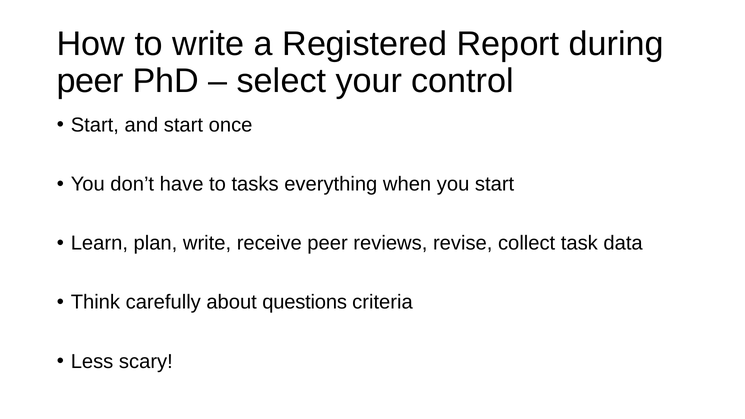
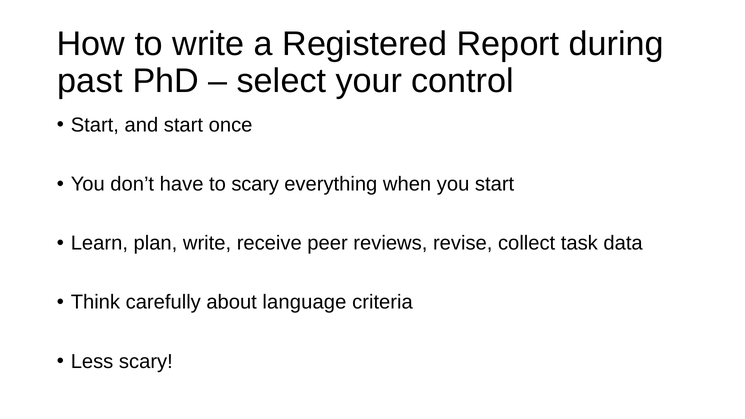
peer: peer -> past (90, 81)
to tasks: tasks -> scary (255, 184)
questions: questions -> language (304, 302)
